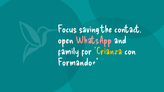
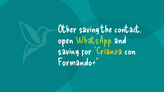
Focus: Focus -> Other (67, 29)
WhatsApp colour: pink -> light green (94, 40)
family: family -> saving (69, 51)
